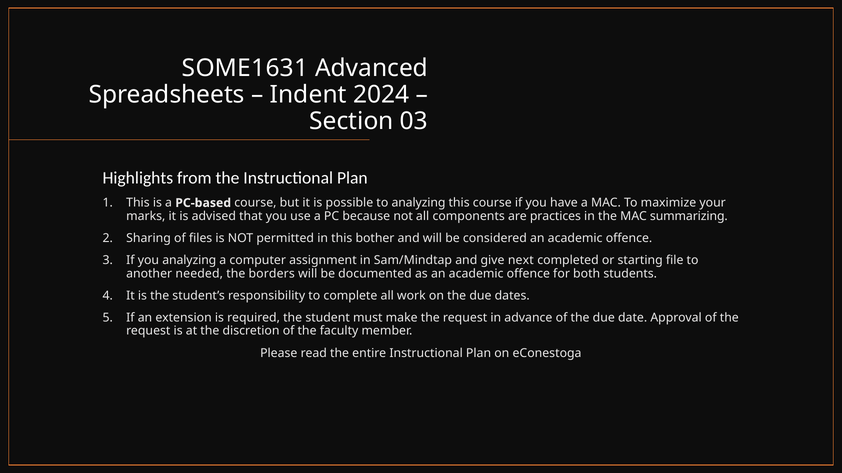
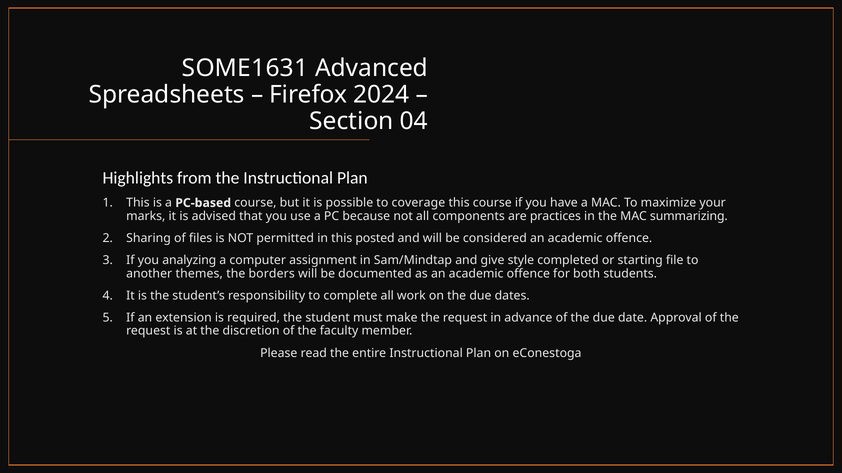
Indent: Indent -> Firefox (308, 95)
03: 03 -> 04 (414, 121)
to analyzing: analyzing -> coverage (418, 203)
bother: bother -> posted (375, 239)
next: next -> style (521, 261)
needed: needed -> themes (199, 274)
